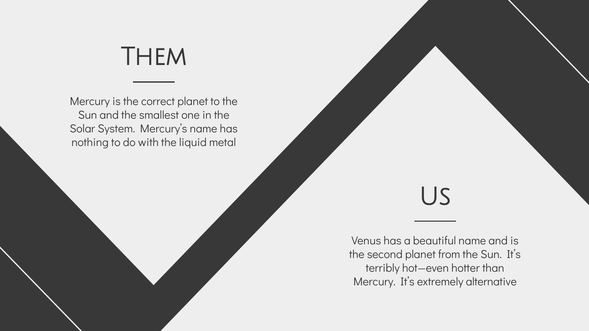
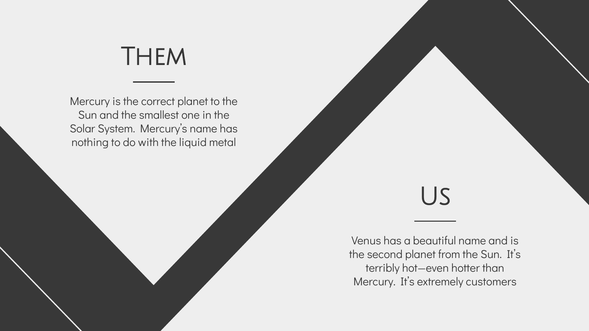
alternative: alternative -> customers (491, 282)
